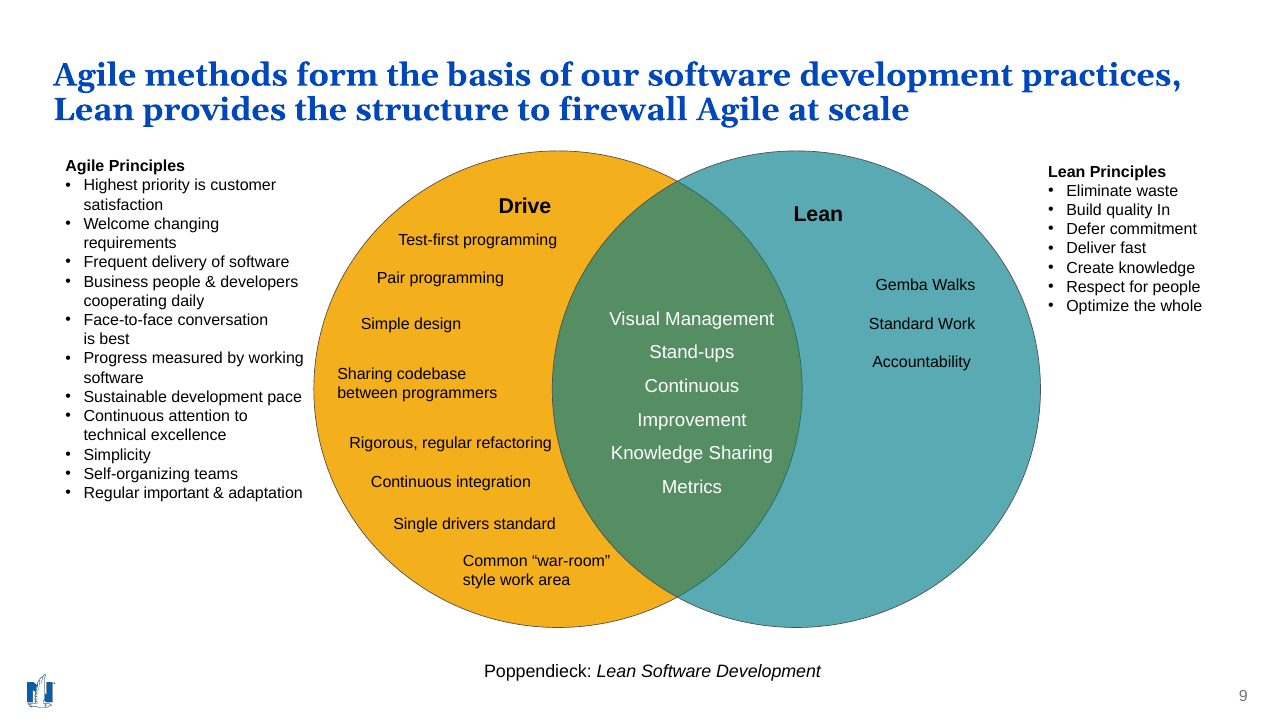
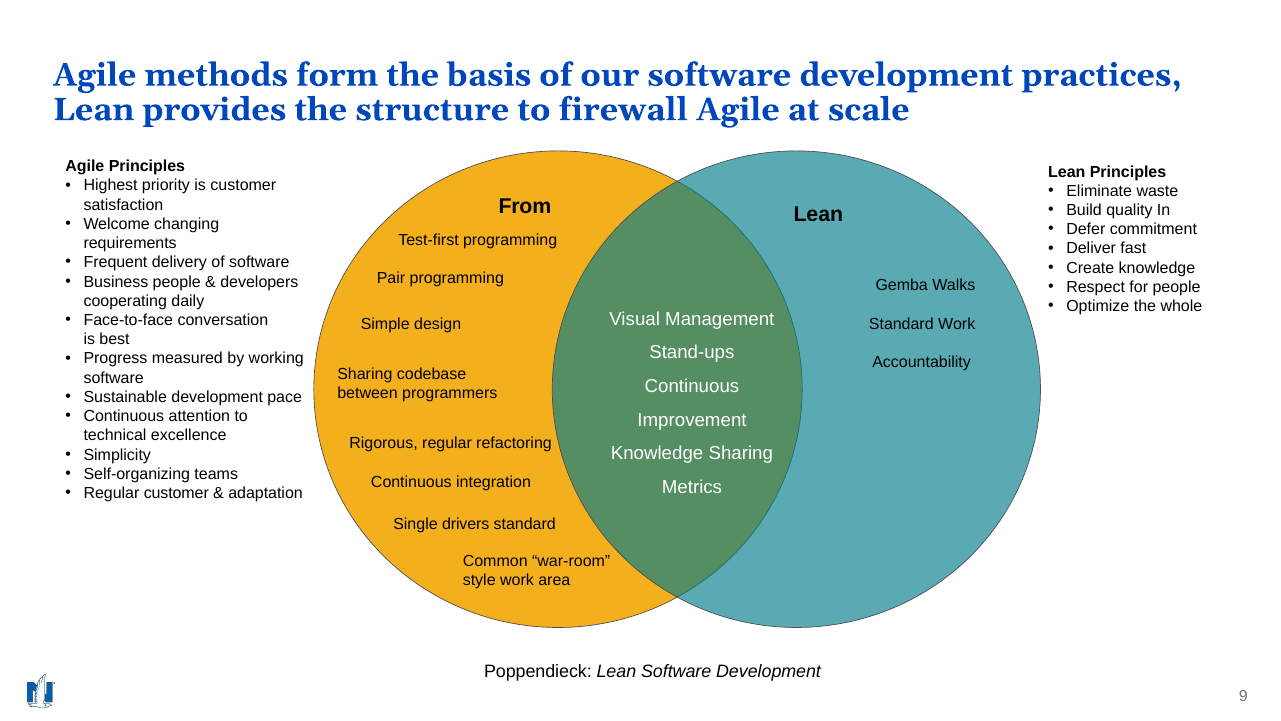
Drive: Drive -> From (525, 206)
Regular important: important -> customer (176, 493)
